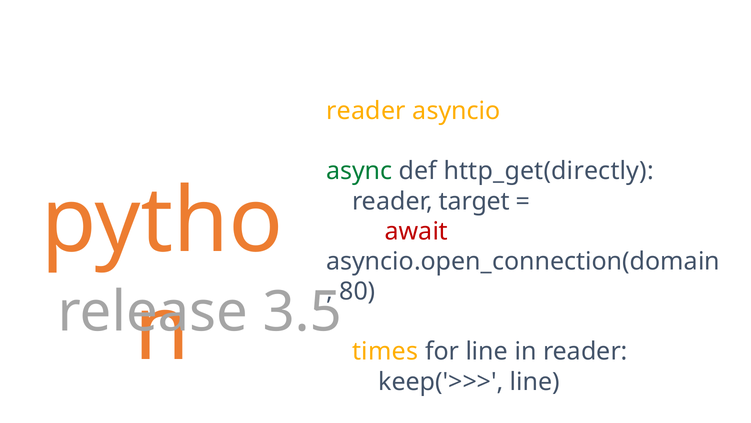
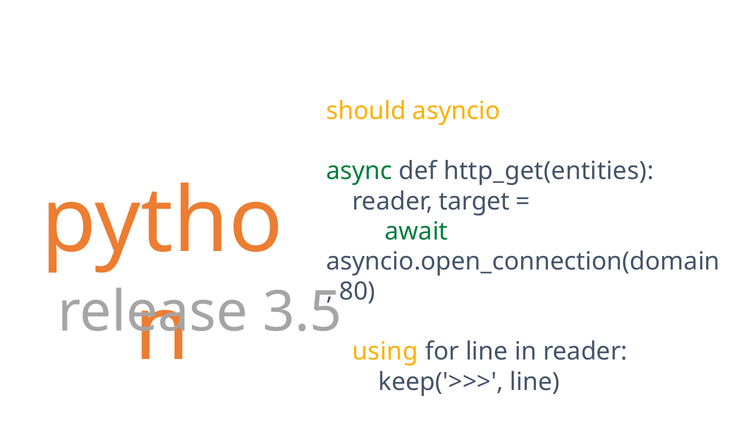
reader: reader -> should (366, 111)
http_get(directly: http_get(directly -> http_get(entities (549, 171)
await colour: red -> green (416, 231)
times: times -> using (385, 351)
